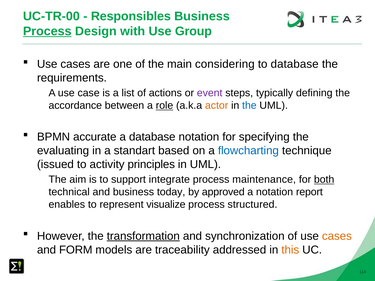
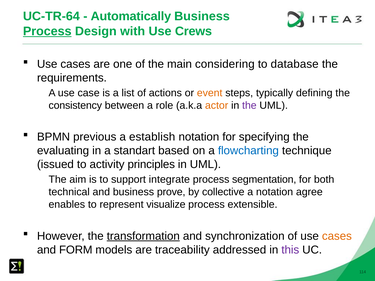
UC-TR-00: UC-TR-00 -> UC-TR-64 (51, 16)
Responsibles: Responsibles -> Automatically (131, 16)
Group: Group -> Crews (193, 31)
event colour: purple -> orange (210, 93)
accordance: accordance -> consistency (75, 106)
role underline: present -> none (164, 106)
the colour: blue -> purple (249, 106)
accurate: accurate -> previous (95, 137)
a database: database -> establish (152, 137)
maintenance: maintenance -> segmentation (264, 180)
both underline: present -> none (324, 180)
today: today -> prove (171, 192)
approved: approved -> collective (223, 192)
report: report -> agree (309, 192)
structured: structured -> extensible (253, 205)
this colour: orange -> purple (290, 250)
